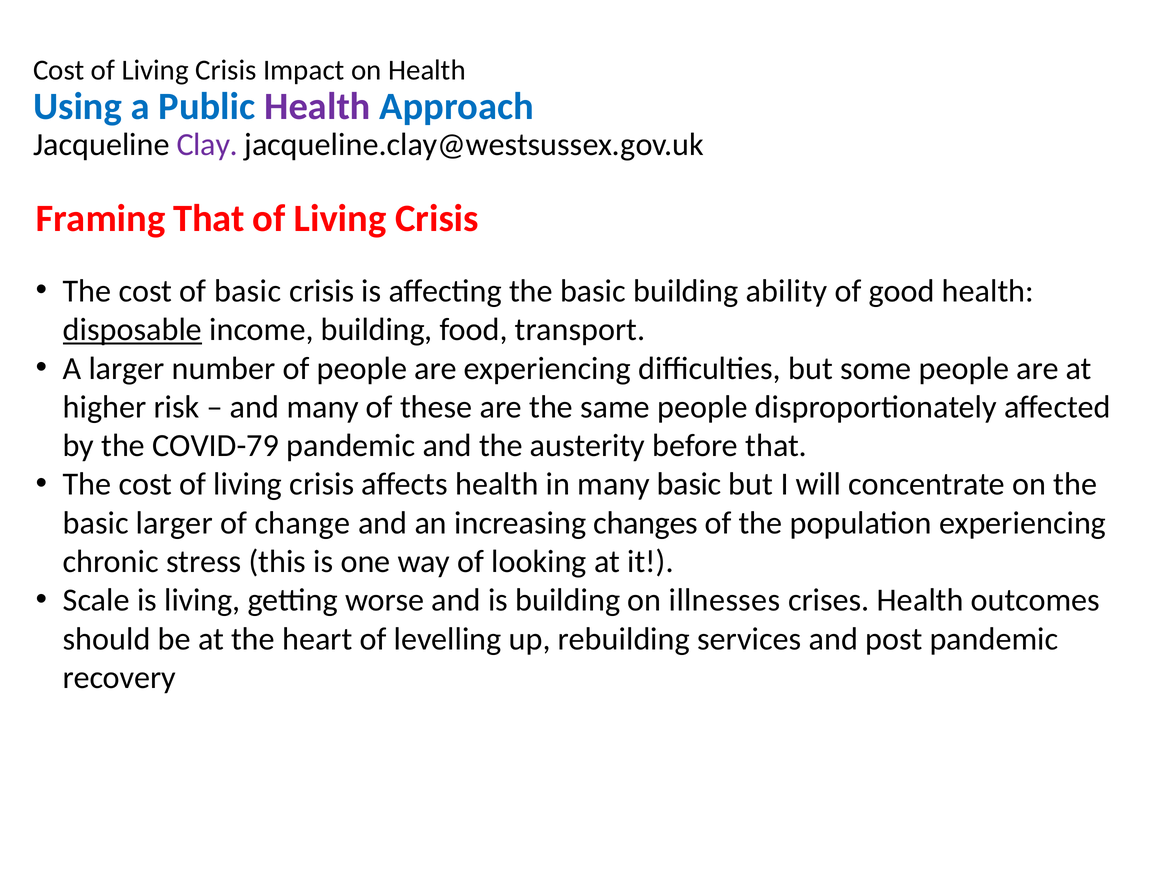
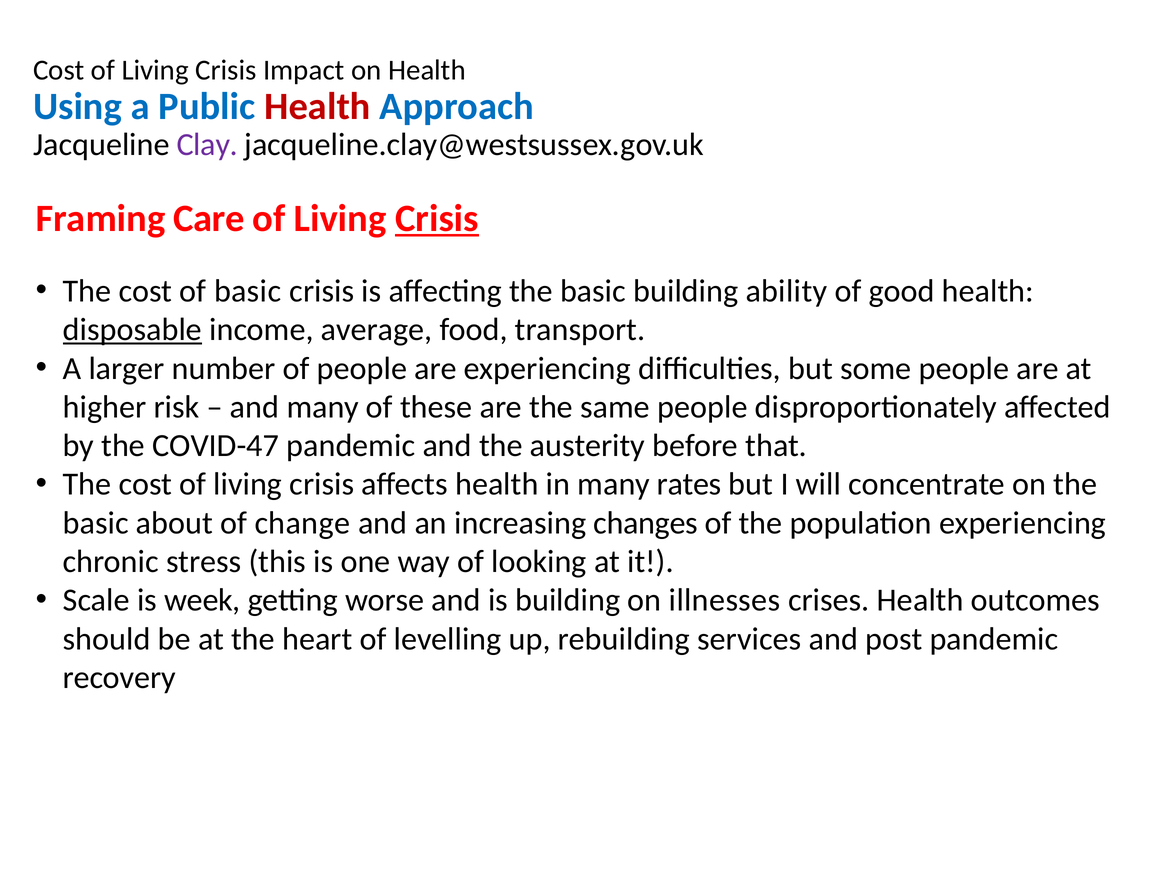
Health colour: purple -> red (317, 106)
Framing That: That -> Care (209, 218)
Crisis underline: none -> present (437, 218)
income building: building -> average (377, 330)
COVID-79: COVID-79 -> COVID-47 (216, 445)
many basic: basic -> rates (689, 484)
basic larger: larger -> about (174, 523)
is living: living -> week (202, 600)
